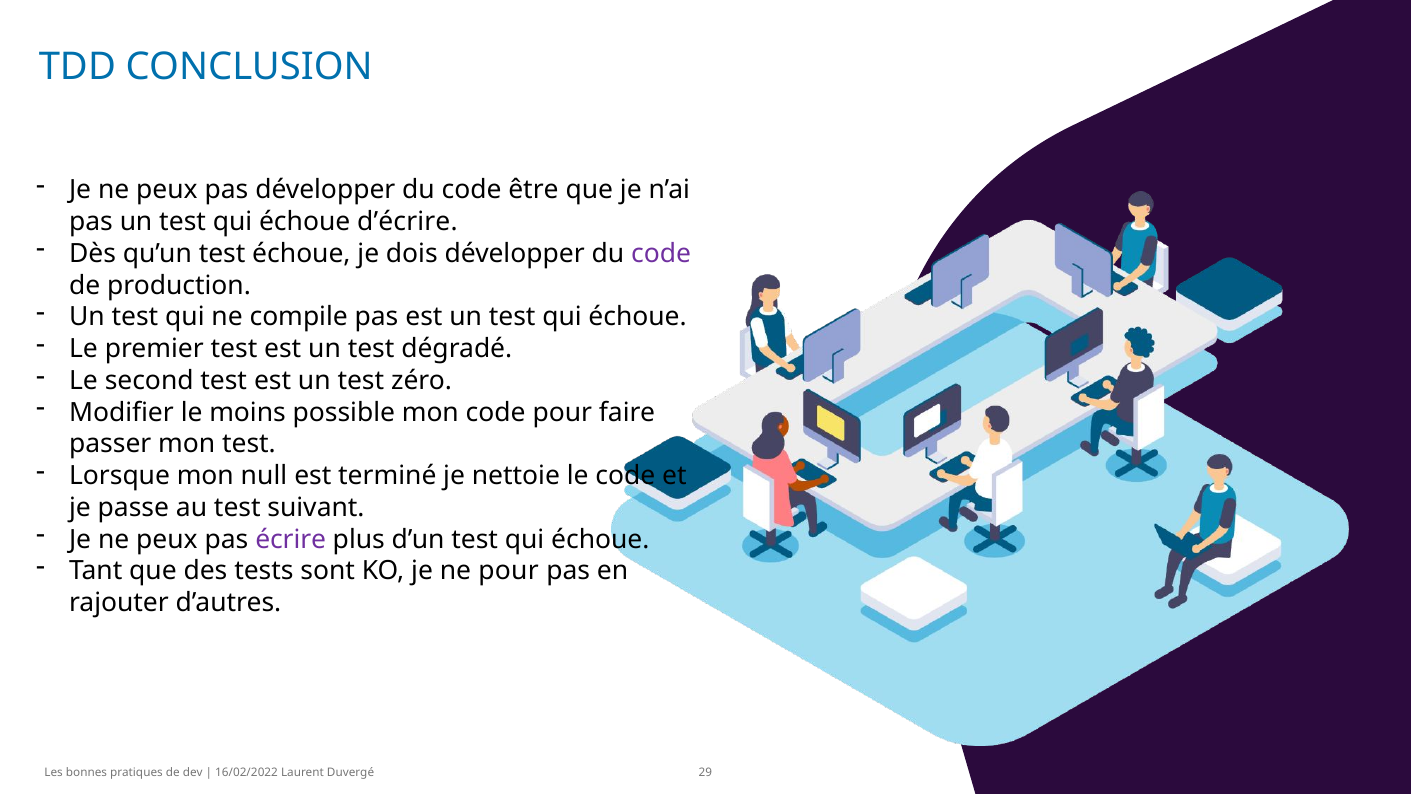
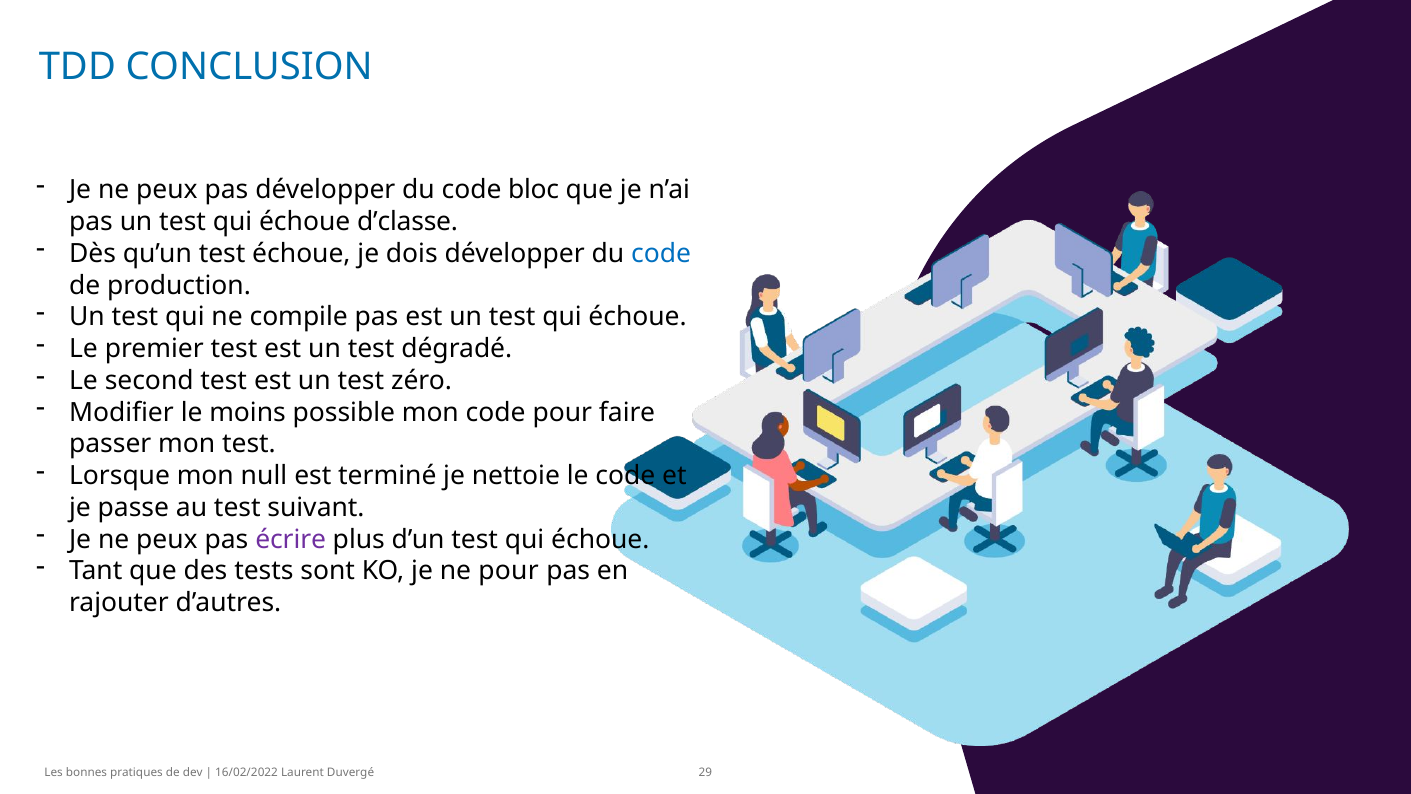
être: être -> bloc (534, 190)
d’écrire: d’écrire -> d’classe (408, 222)
code colour: purple -> blue (661, 253)
